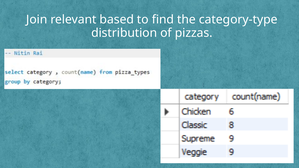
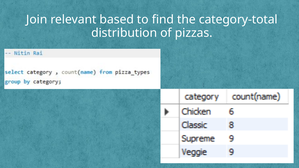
category-type: category-type -> category-total (238, 20)
